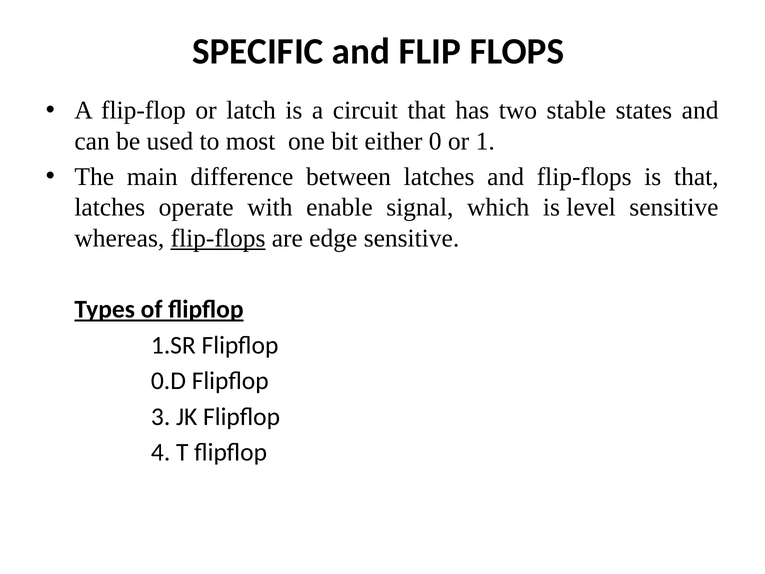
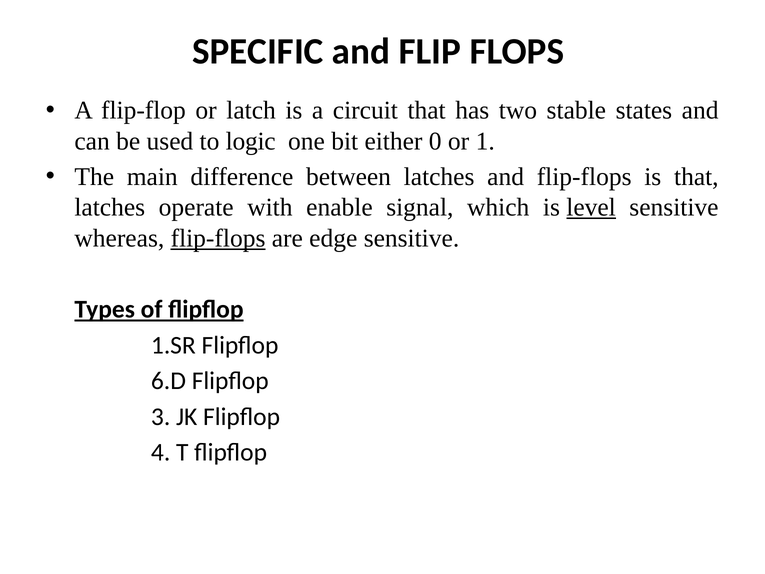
most: most -> logic (251, 141)
level underline: none -> present (591, 207)
0.D: 0.D -> 6.D (168, 381)
